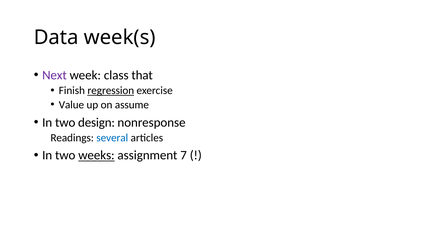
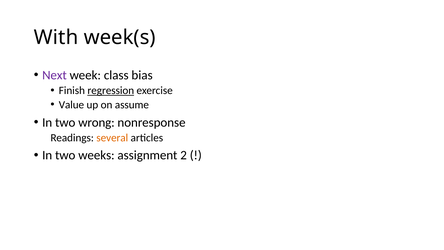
Data: Data -> With (56, 37)
that: that -> bias (142, 75)
design: design -> wrong (96, 122)
several colour: blue -> orange (112, 138)
weeks underline: present -> none (96, 155)
7: 7 -> 2 (184, 155)
